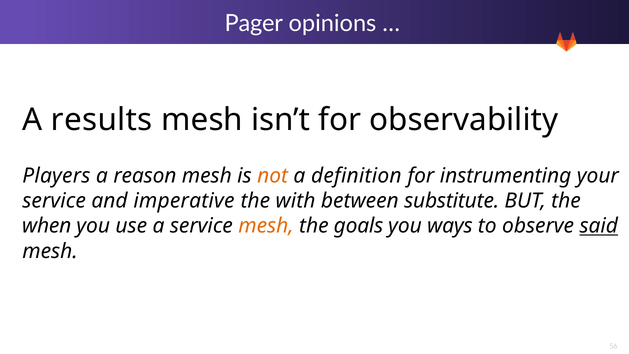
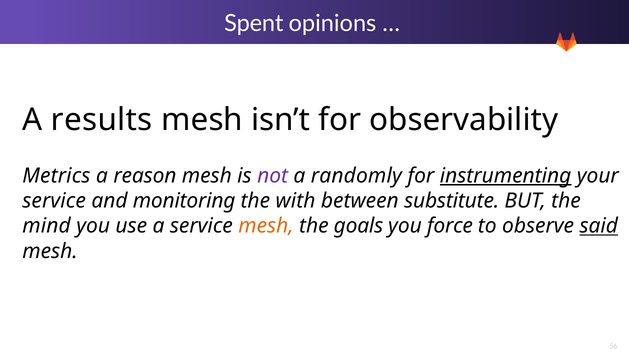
Pager: Pager -> Spent (254, 23)
Players: Players -> Metrics (56, 176)
not colour: orange -> purple (273, 176)
definition: definition -> randomly (356, 176)
instrumenting underline: none -> present (506, 176)
imperative: imperative -> monitoring (184, 201)
when: when -> mind (47, 226)
ways: ways -> force (450, 226)
